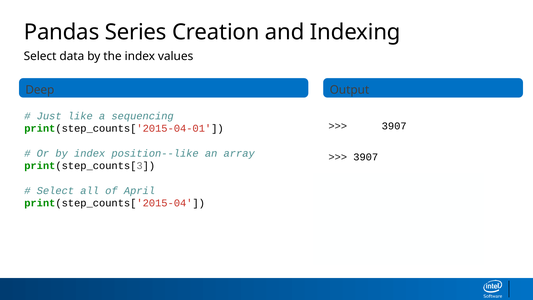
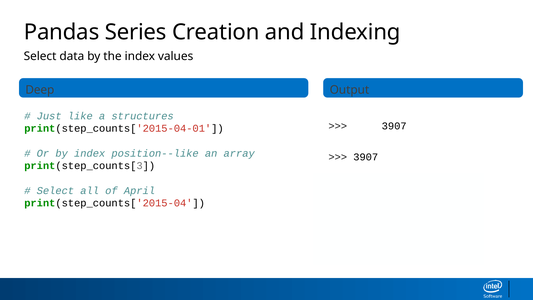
sequencing: sequencing -> structures (143, 116)
